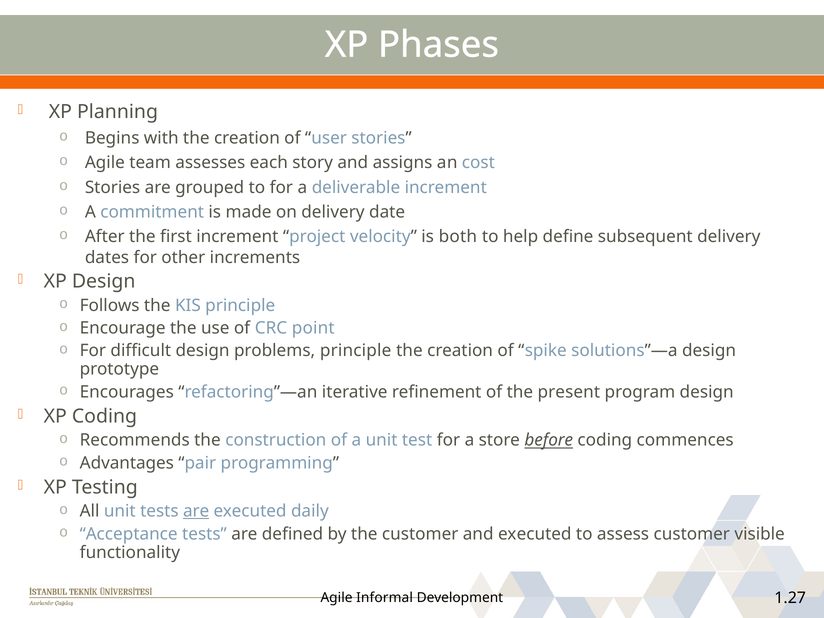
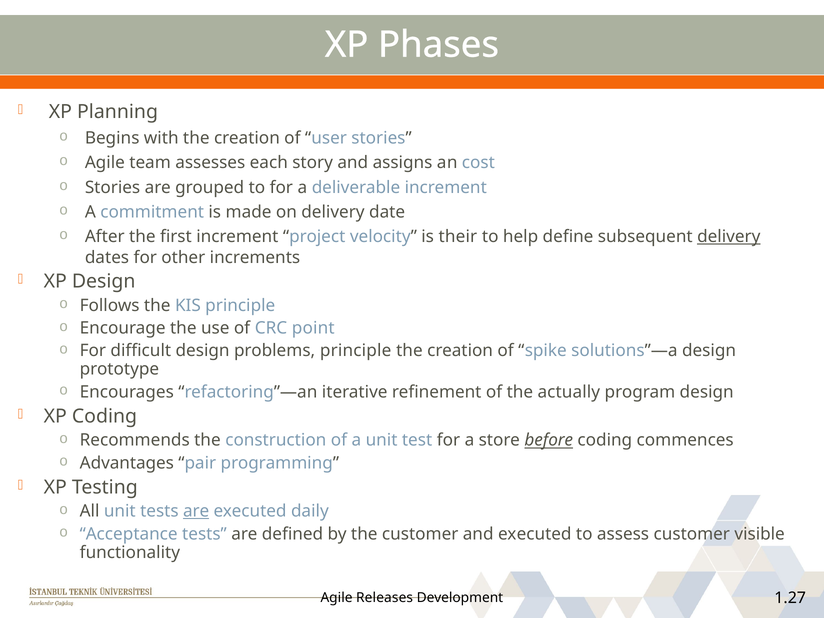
both: both -> their (458, 237)
delivery underline: none -> present (729, 237)
present: present -> actually (569, 392)
Informal: Informal -> Releases (385, 598)
